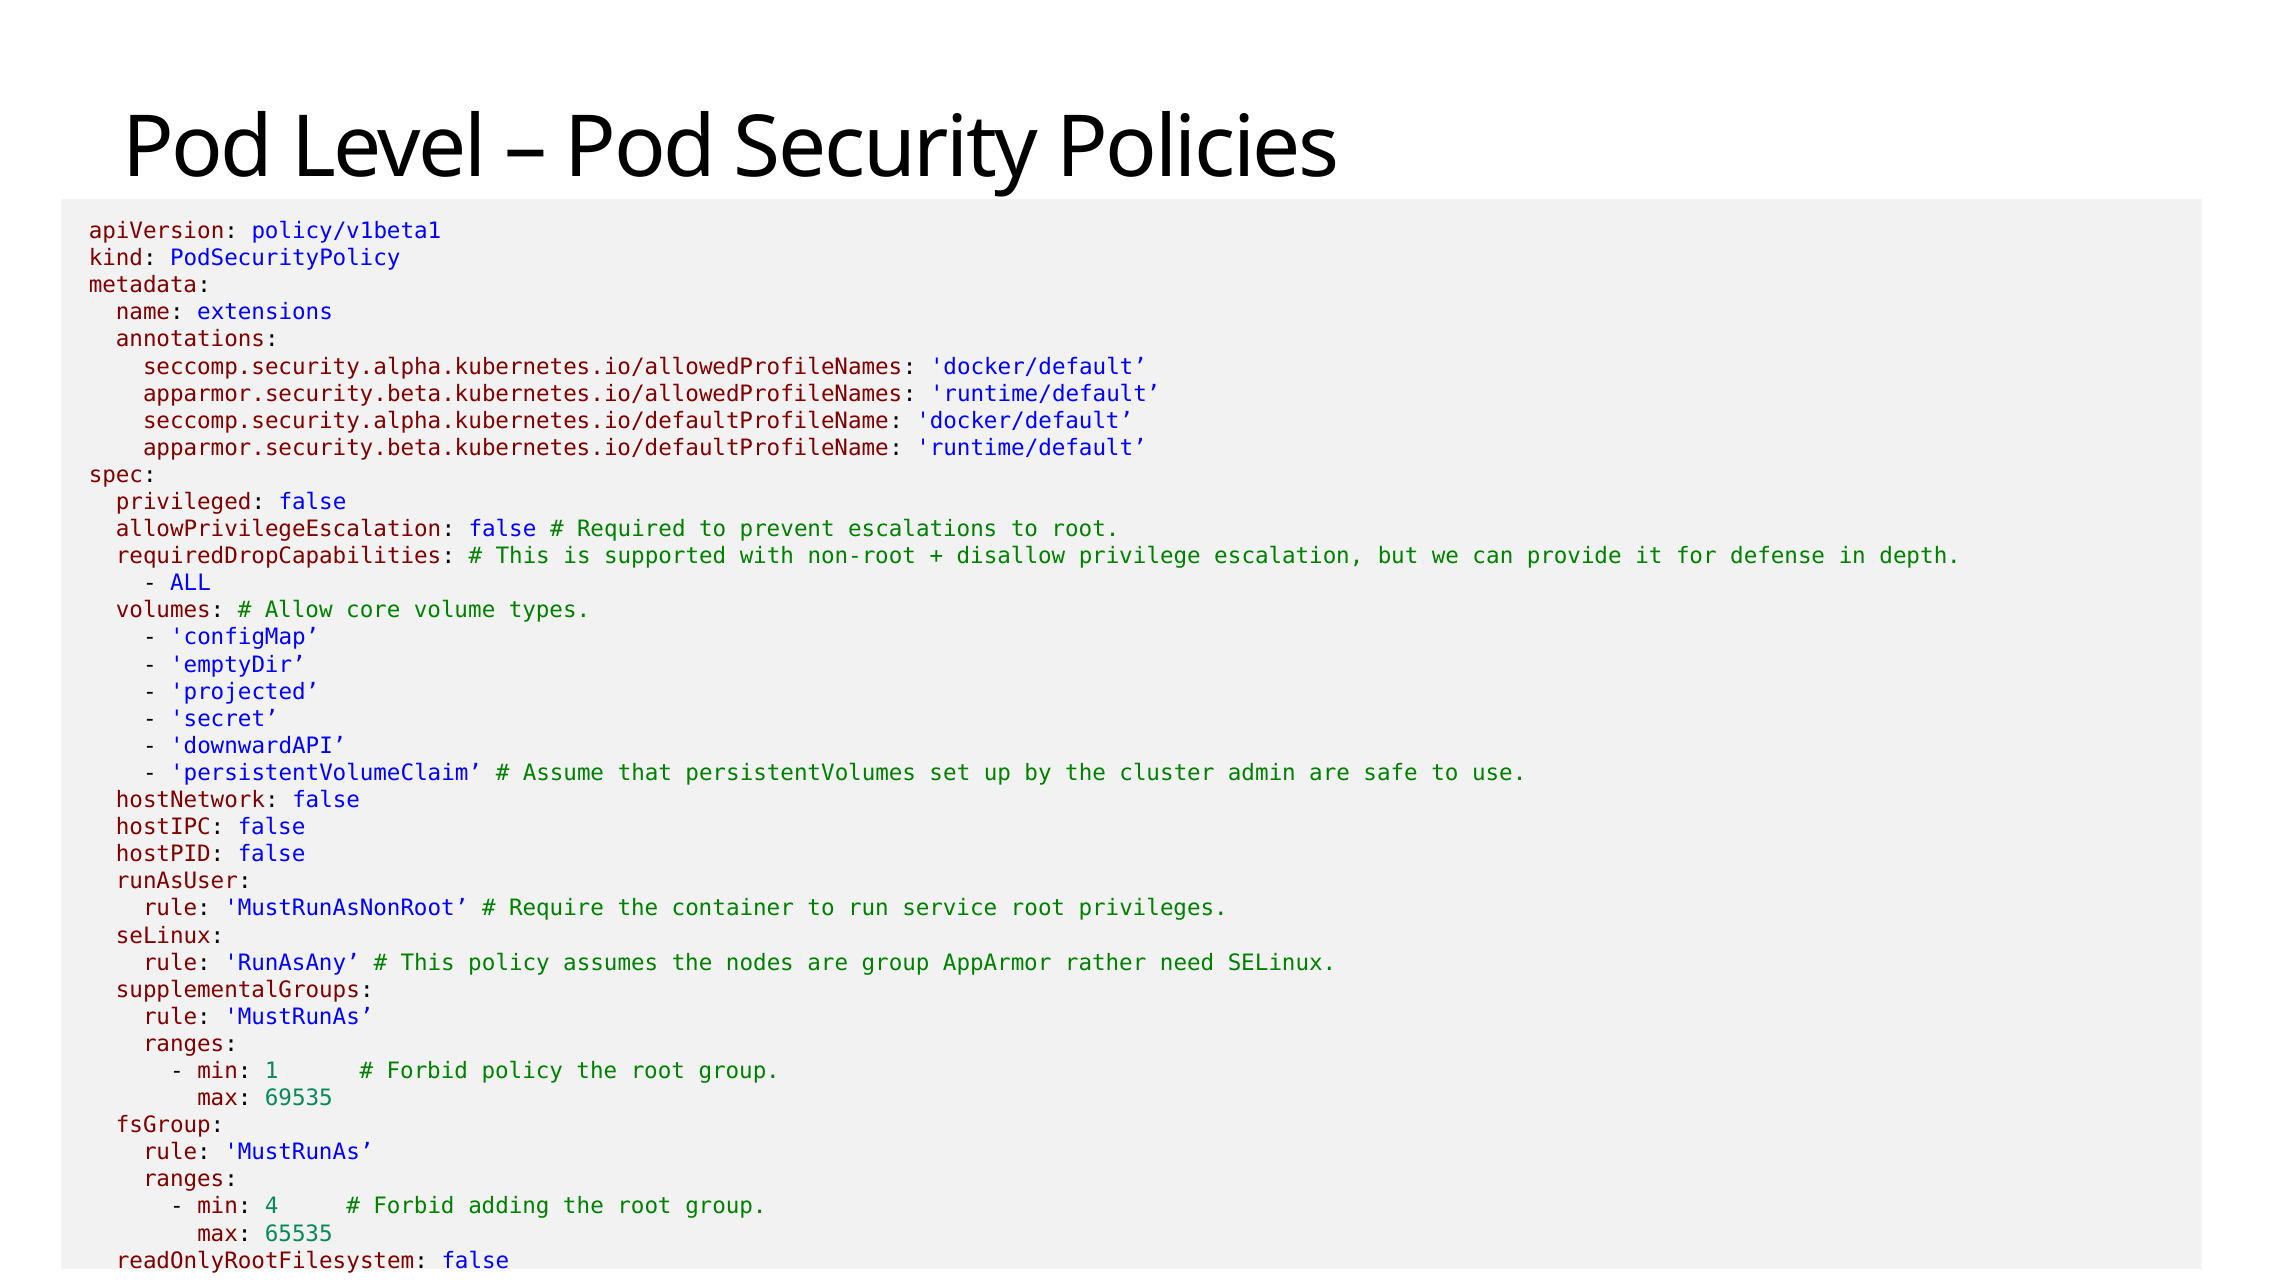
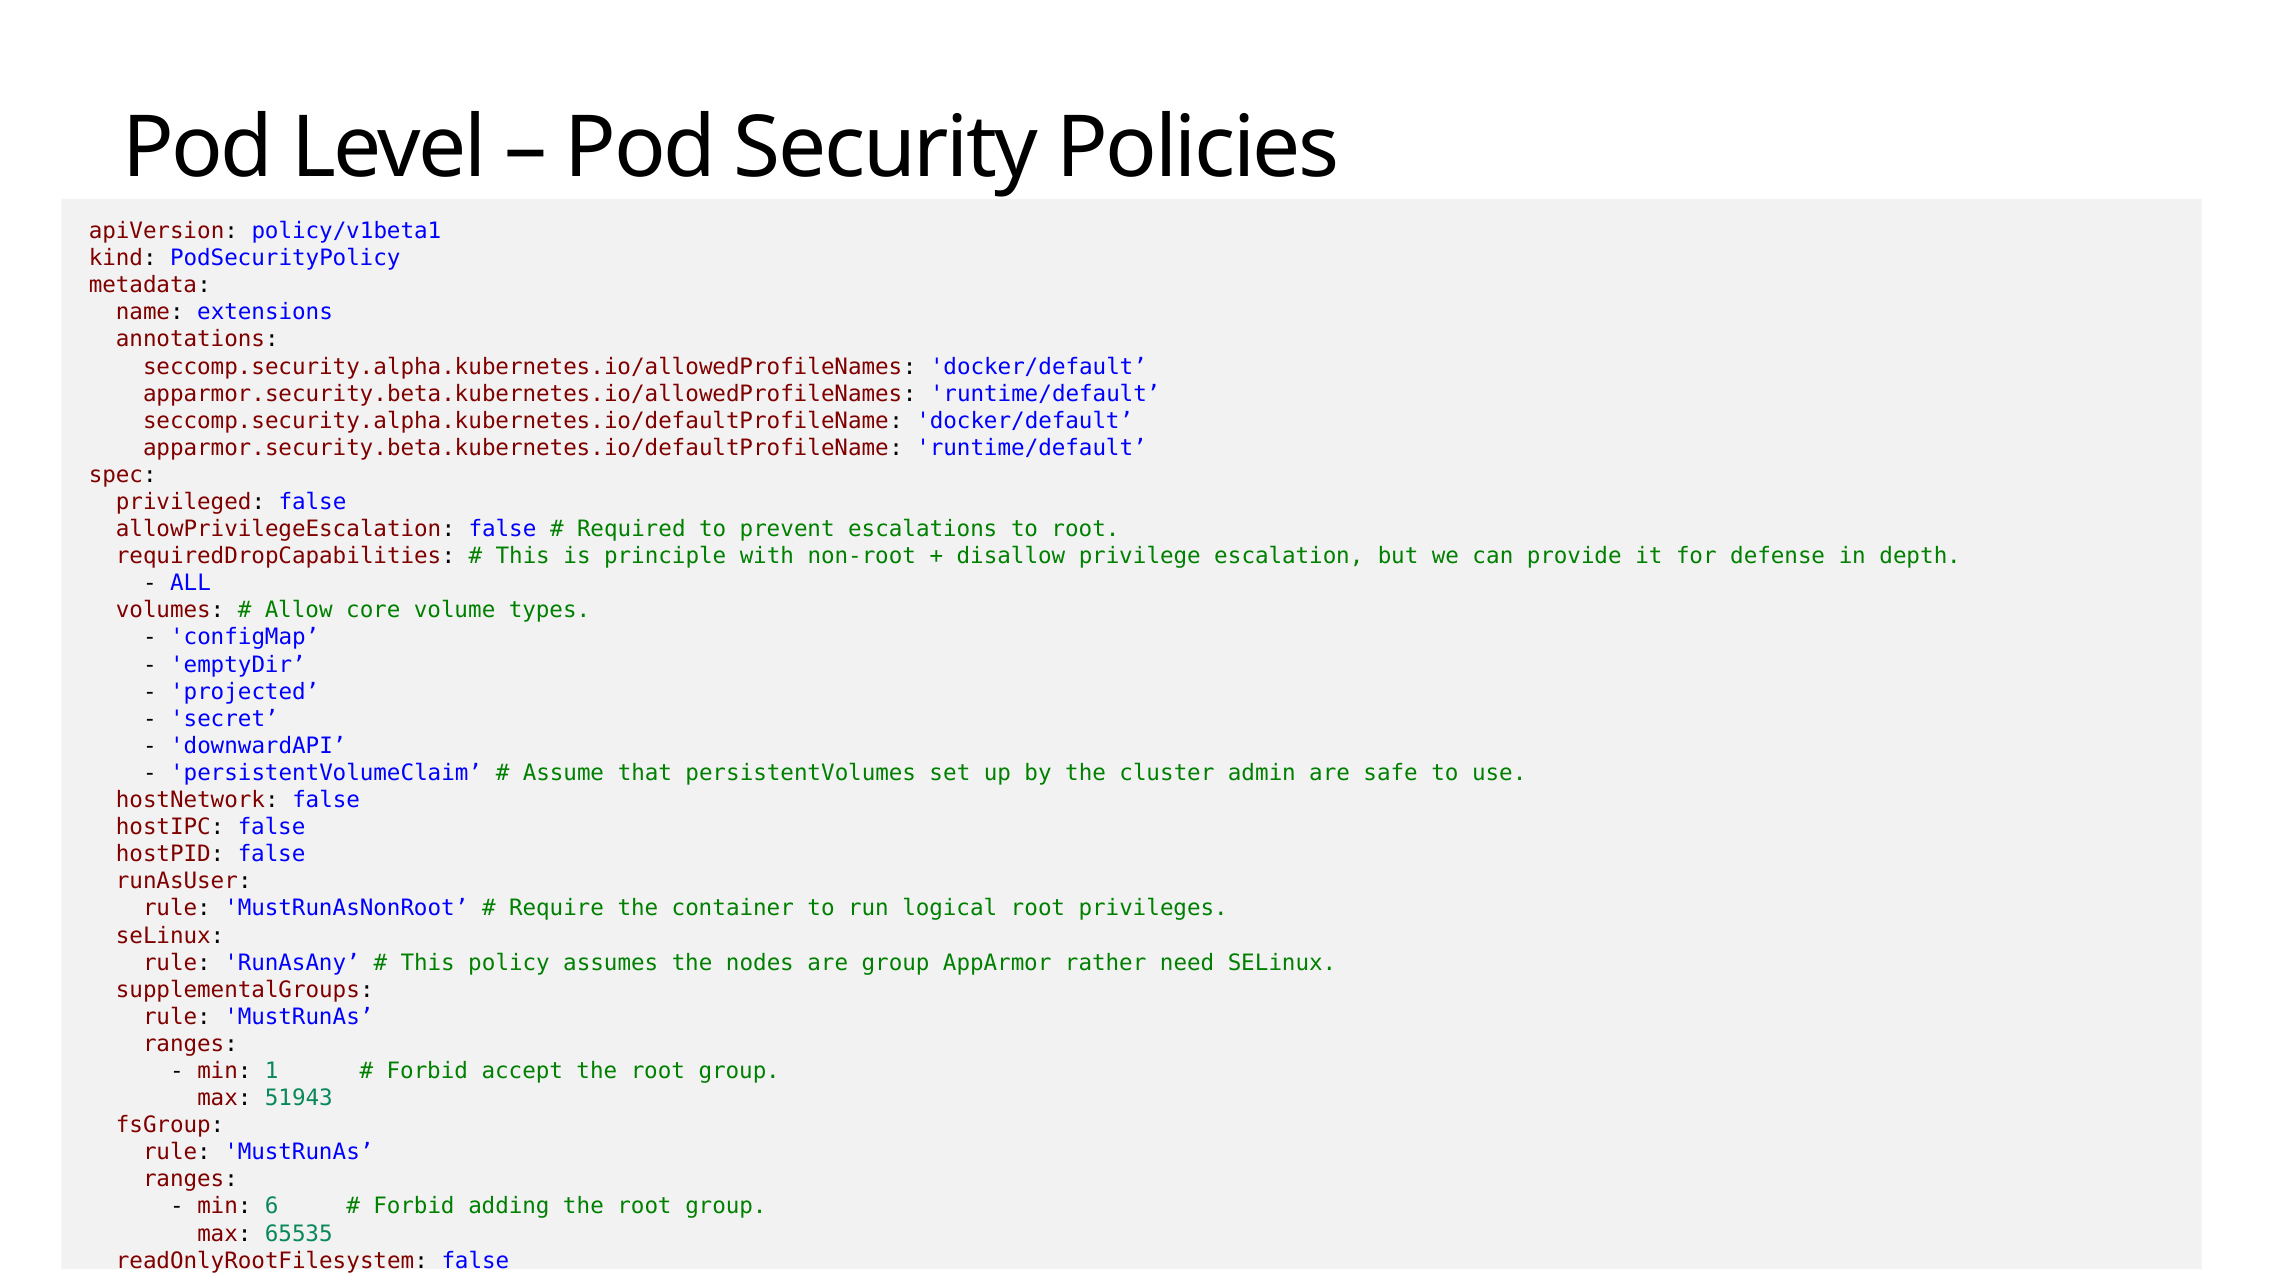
supported: supported -> principle (665, 556)
service: service -> logical (950, 909)
Forbid policy: policy -> accept (522, 1071)
69535: 69535 -> 51943 (299, 1098)
4: 4 -> 6 (272, 1207)
